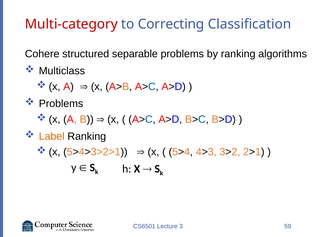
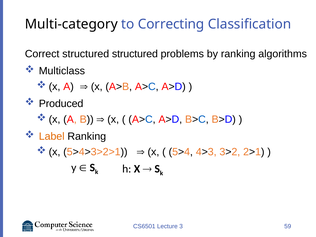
Multi-category colour: red -> black (71, 24)
Cohere: Cohere -> Correct (42, 54)
structured separable: separable -> structured (135, 54)
Problems: Problems -> Produced (61, 104)
